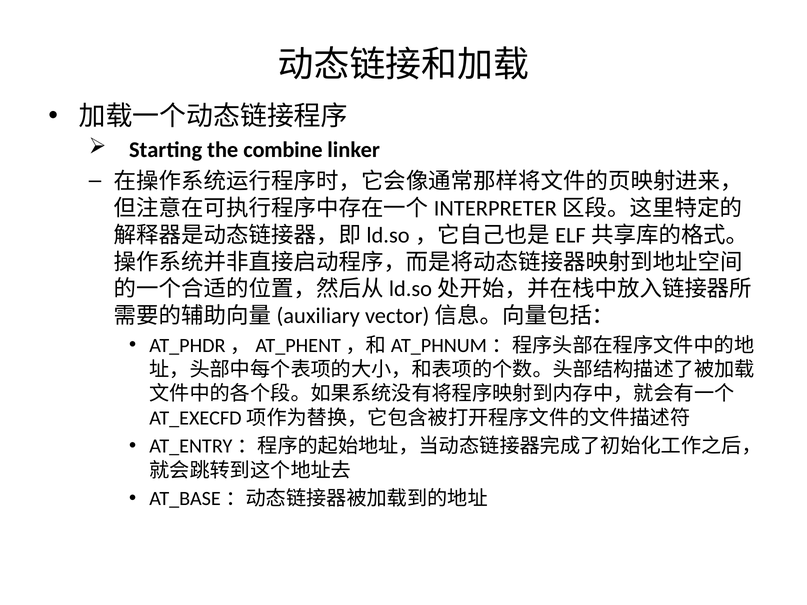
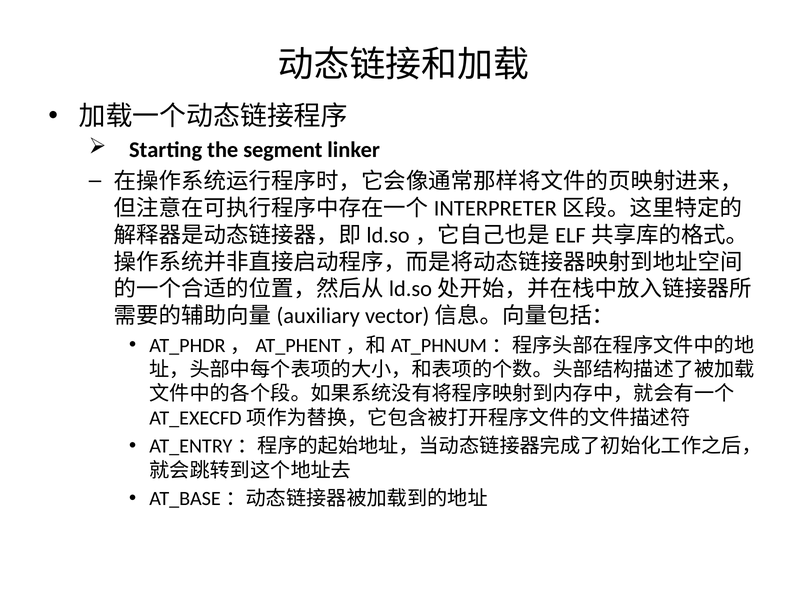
combine: combine -> segment (283, 150)
